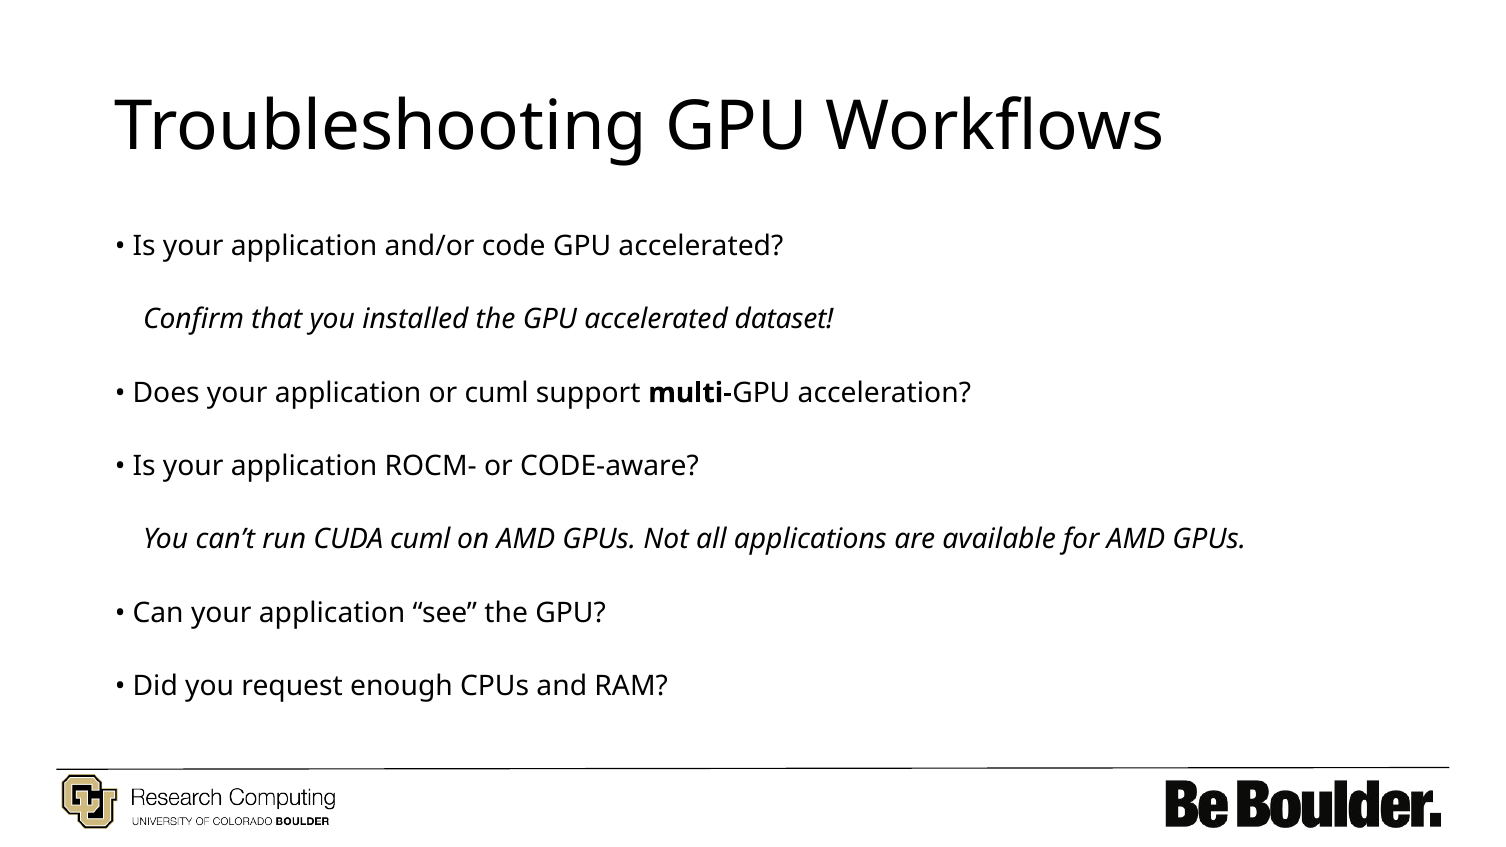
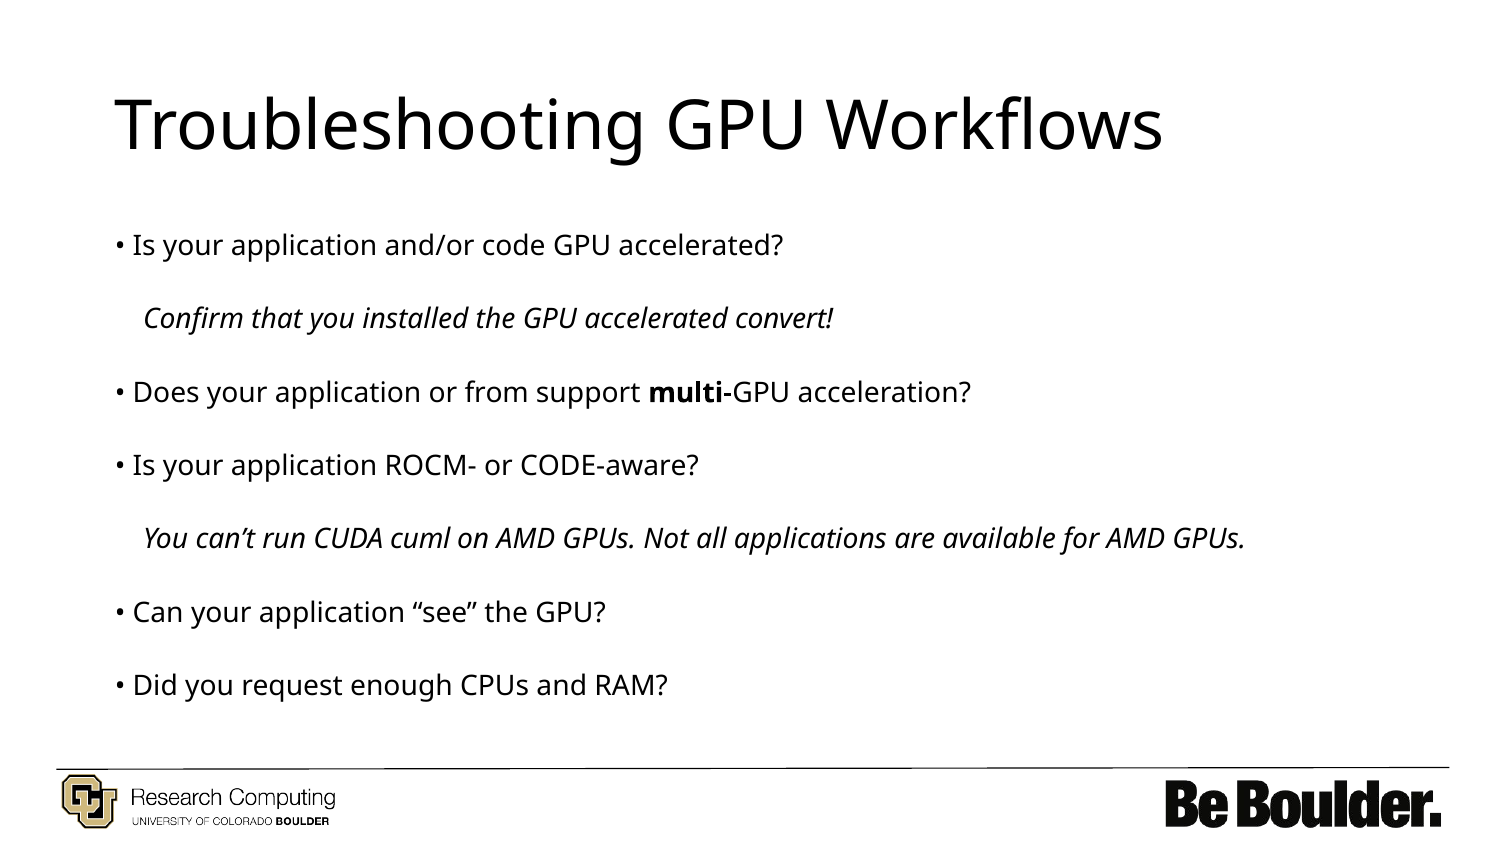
dataset: dataset -> convert (784, 320)
or cuml: cuml -> from (497, 393)
